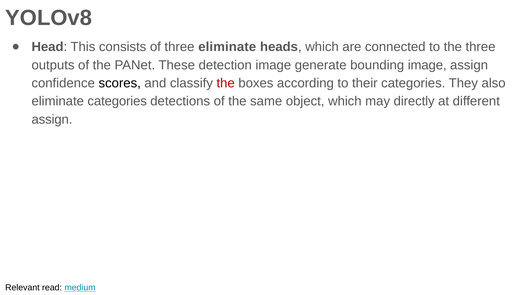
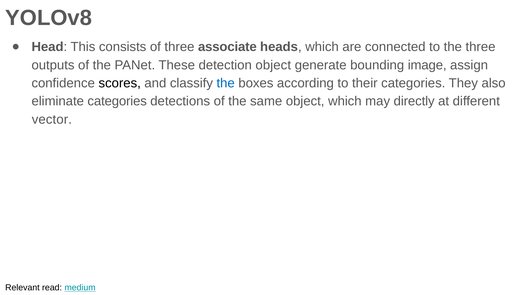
three eliminate: eliminate -> associate (227, 47)
detection image: image -> object (273, 65)
the colour: red -> blue (226, 83)
assign: assign -> vector (52, 119)
